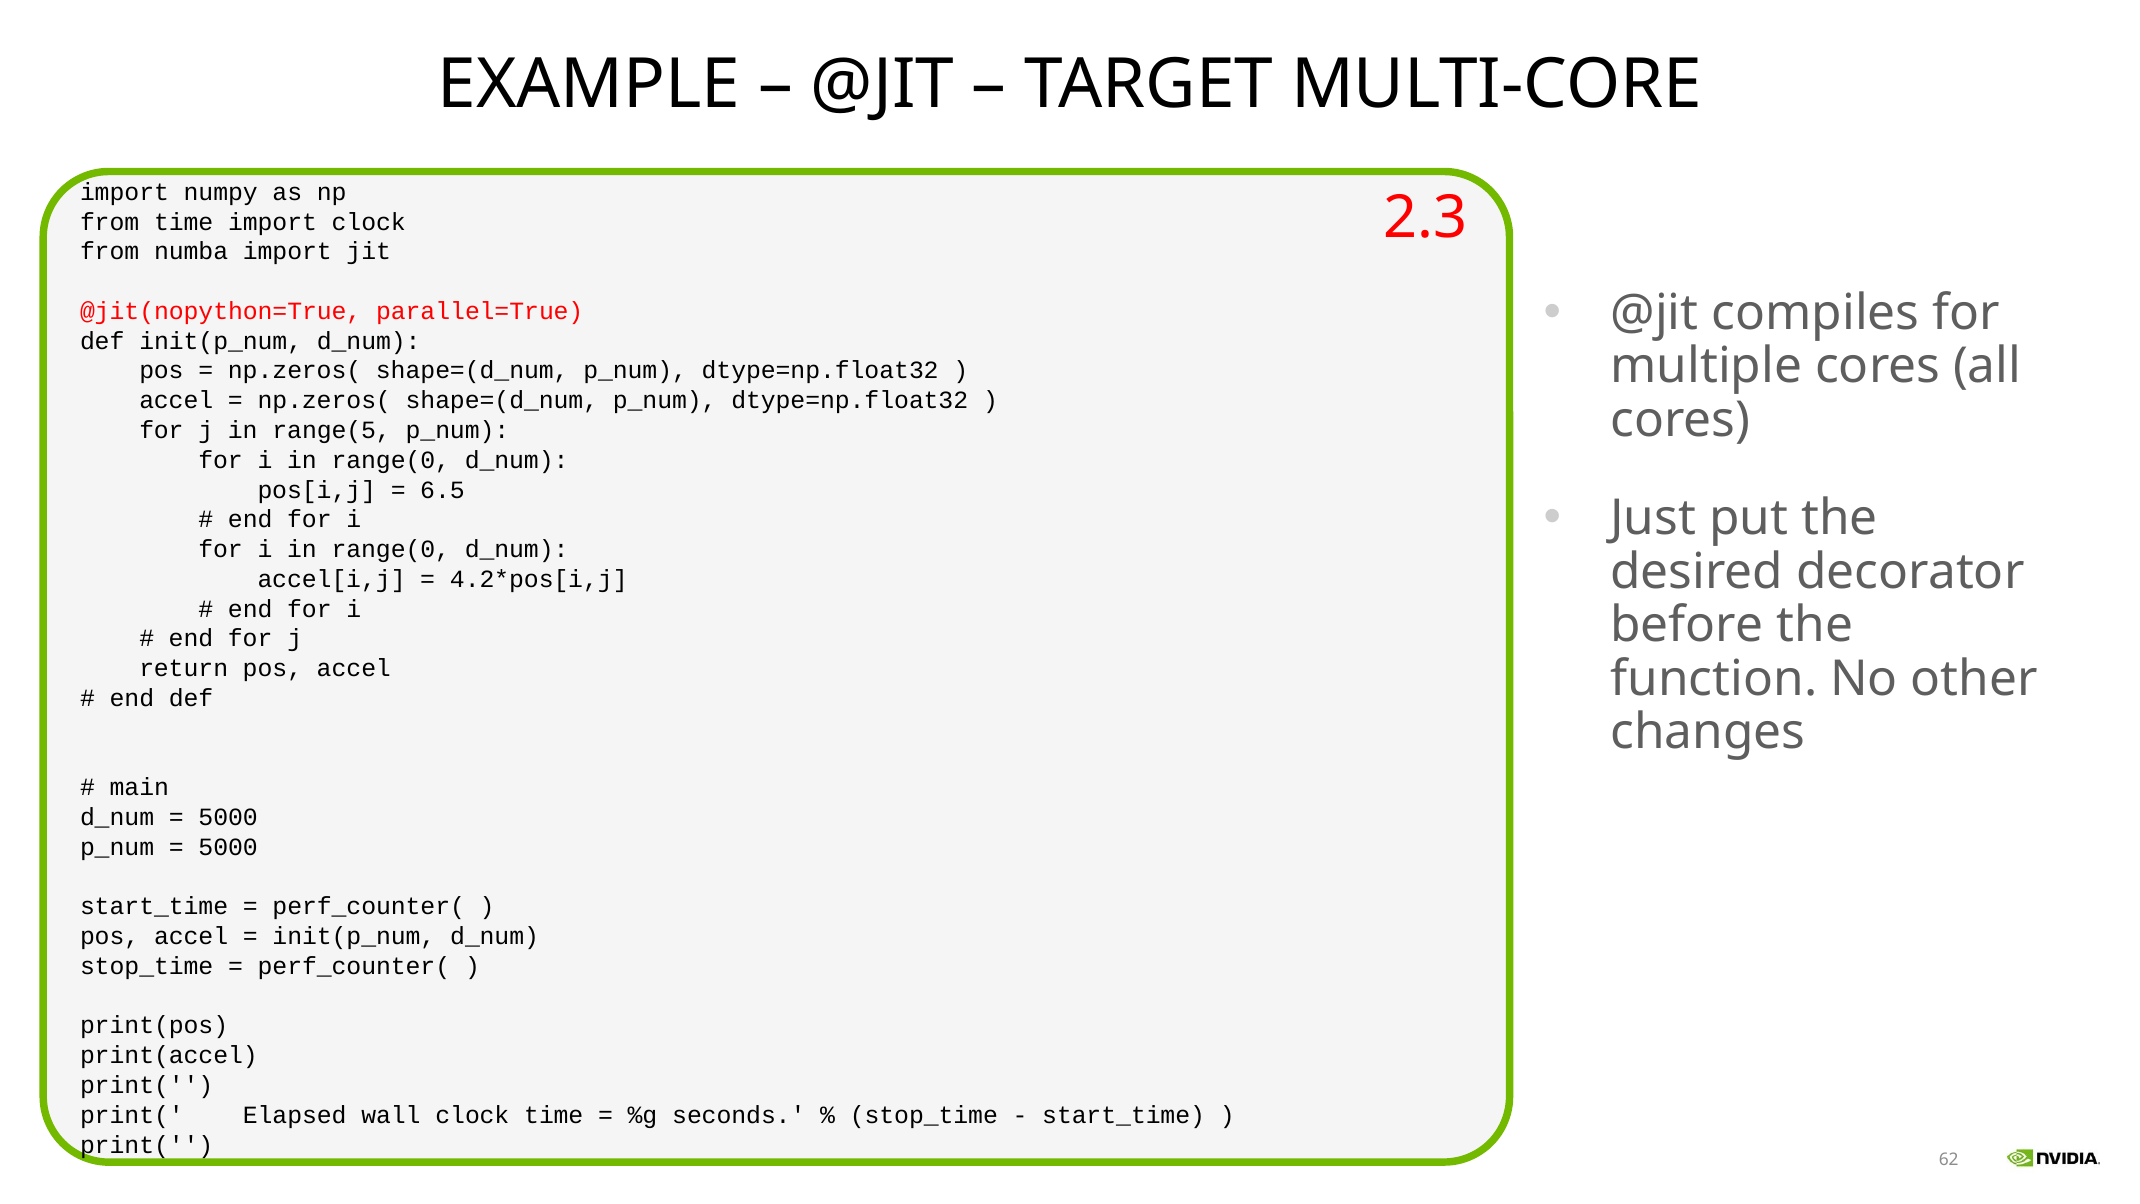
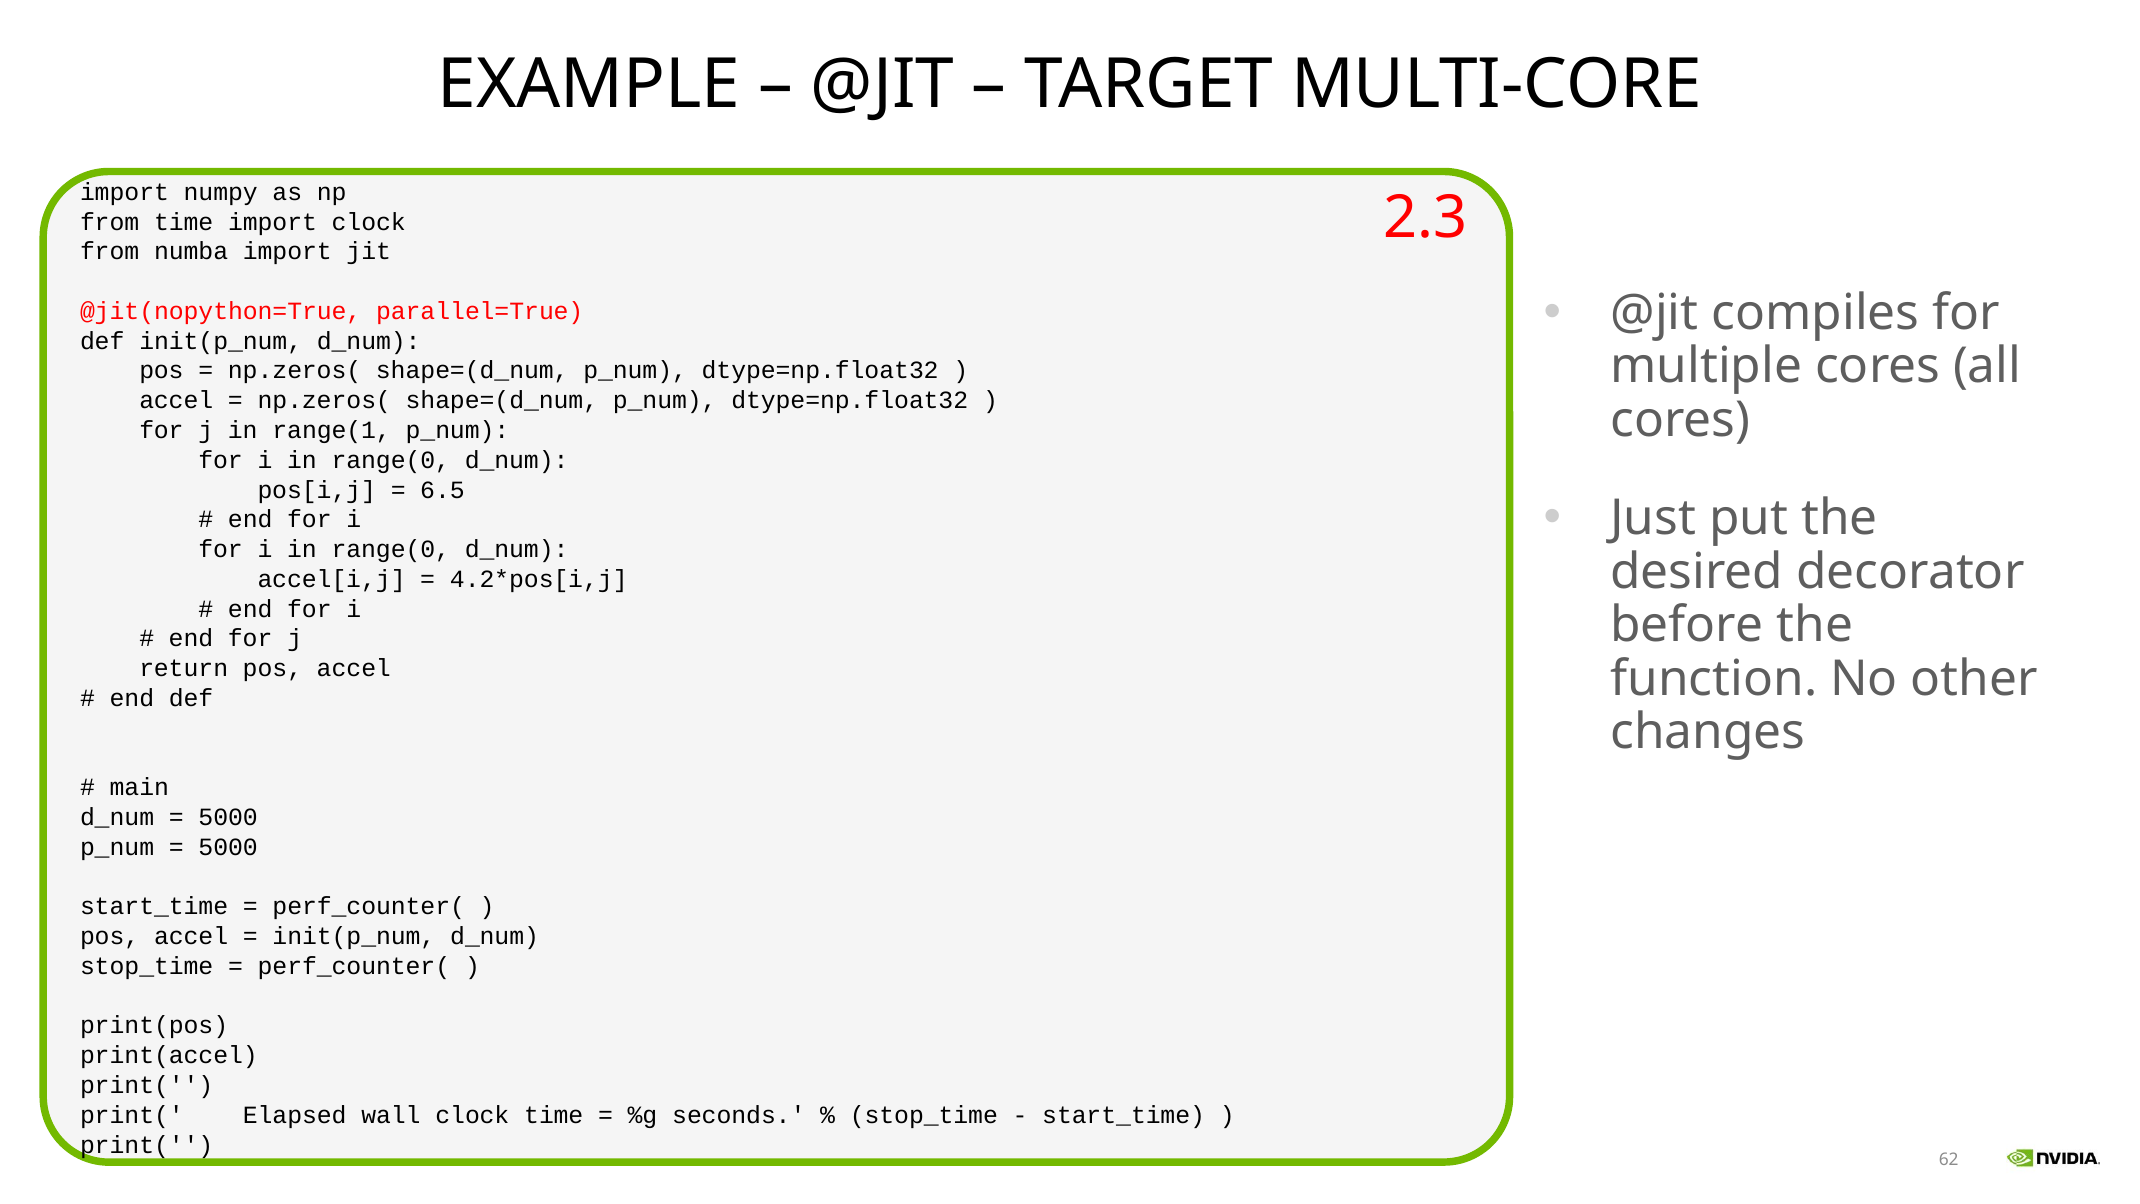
range(5: range(5 -> range(1 (332, 430)
